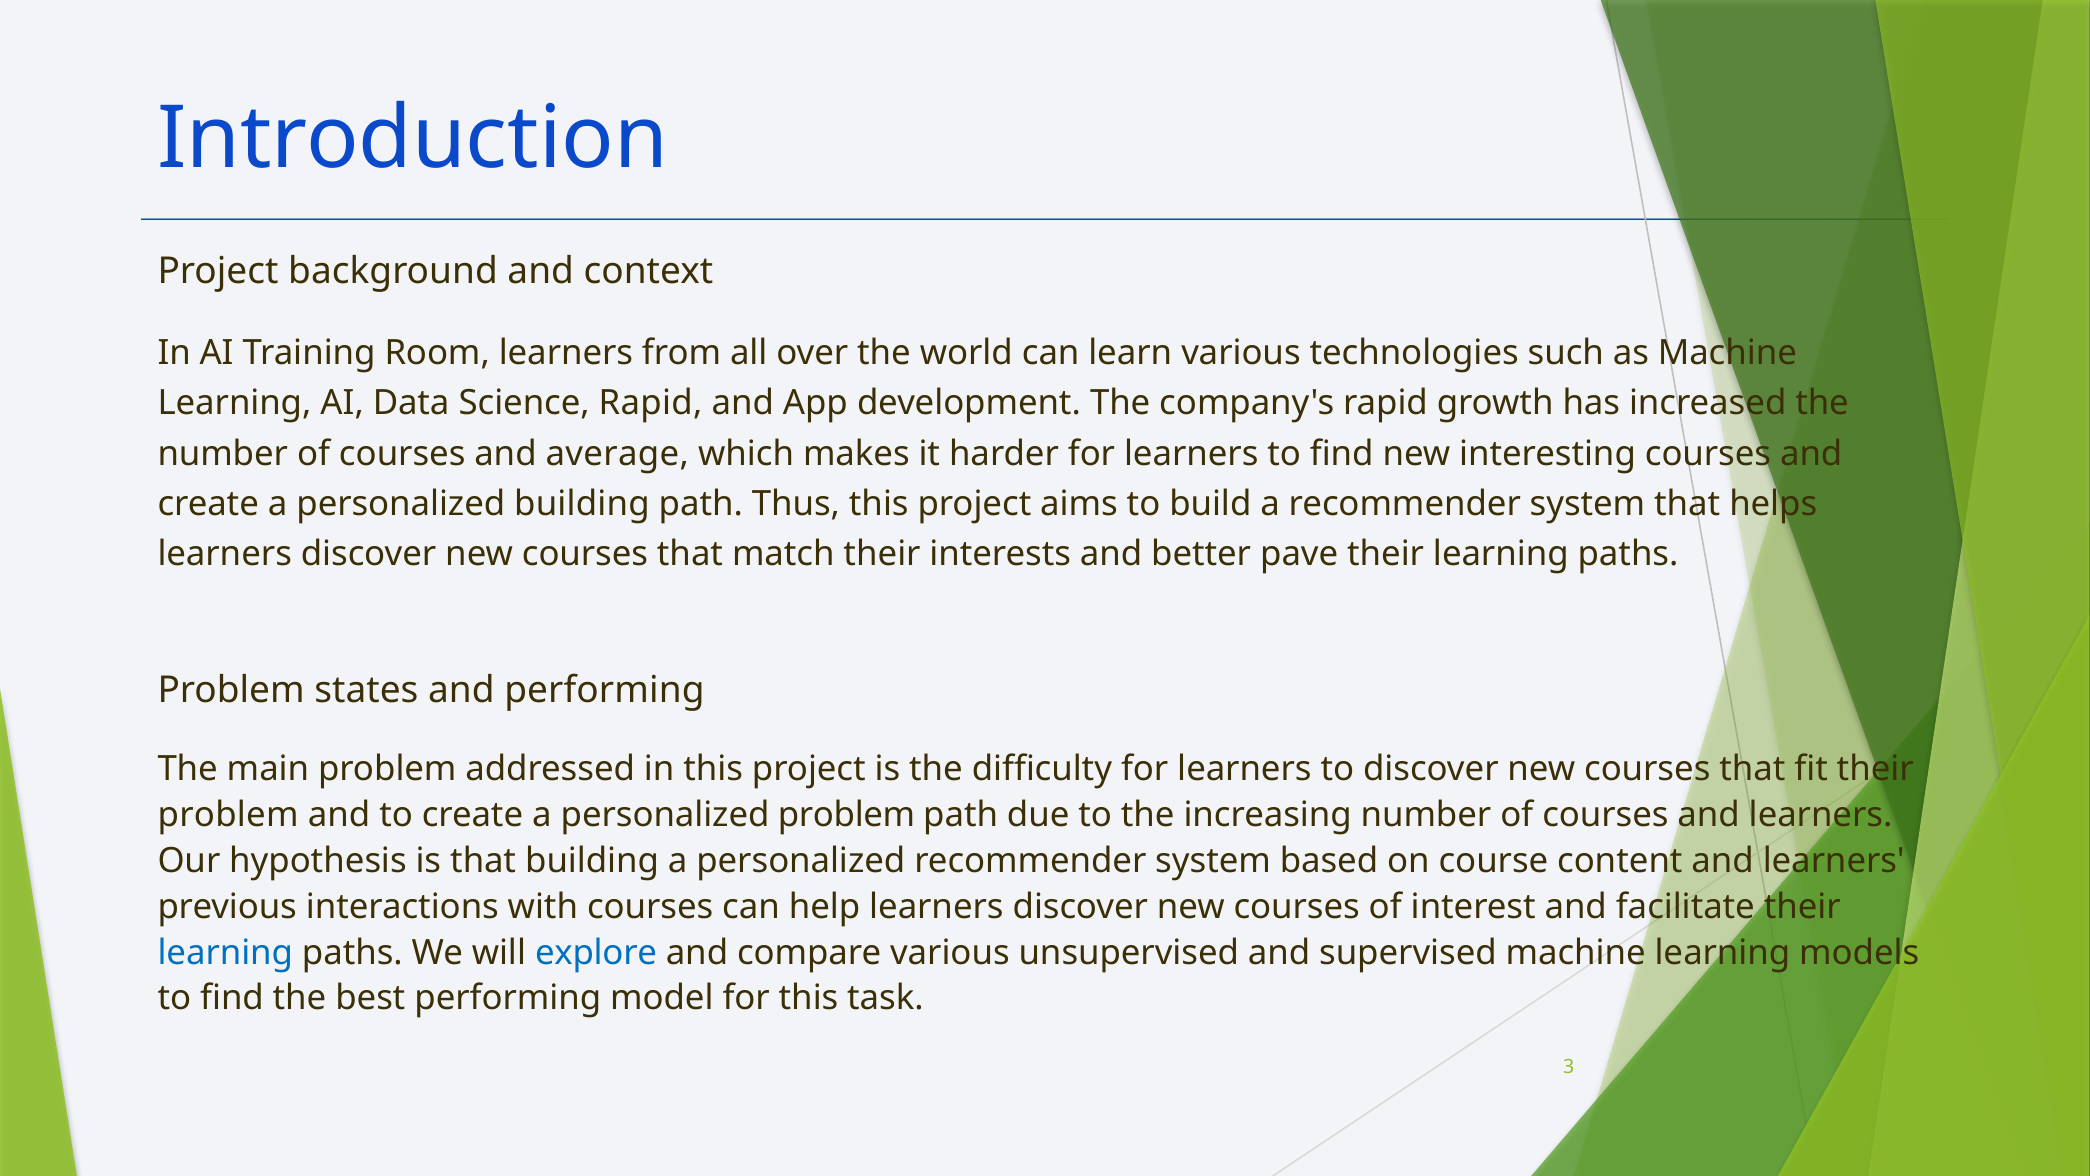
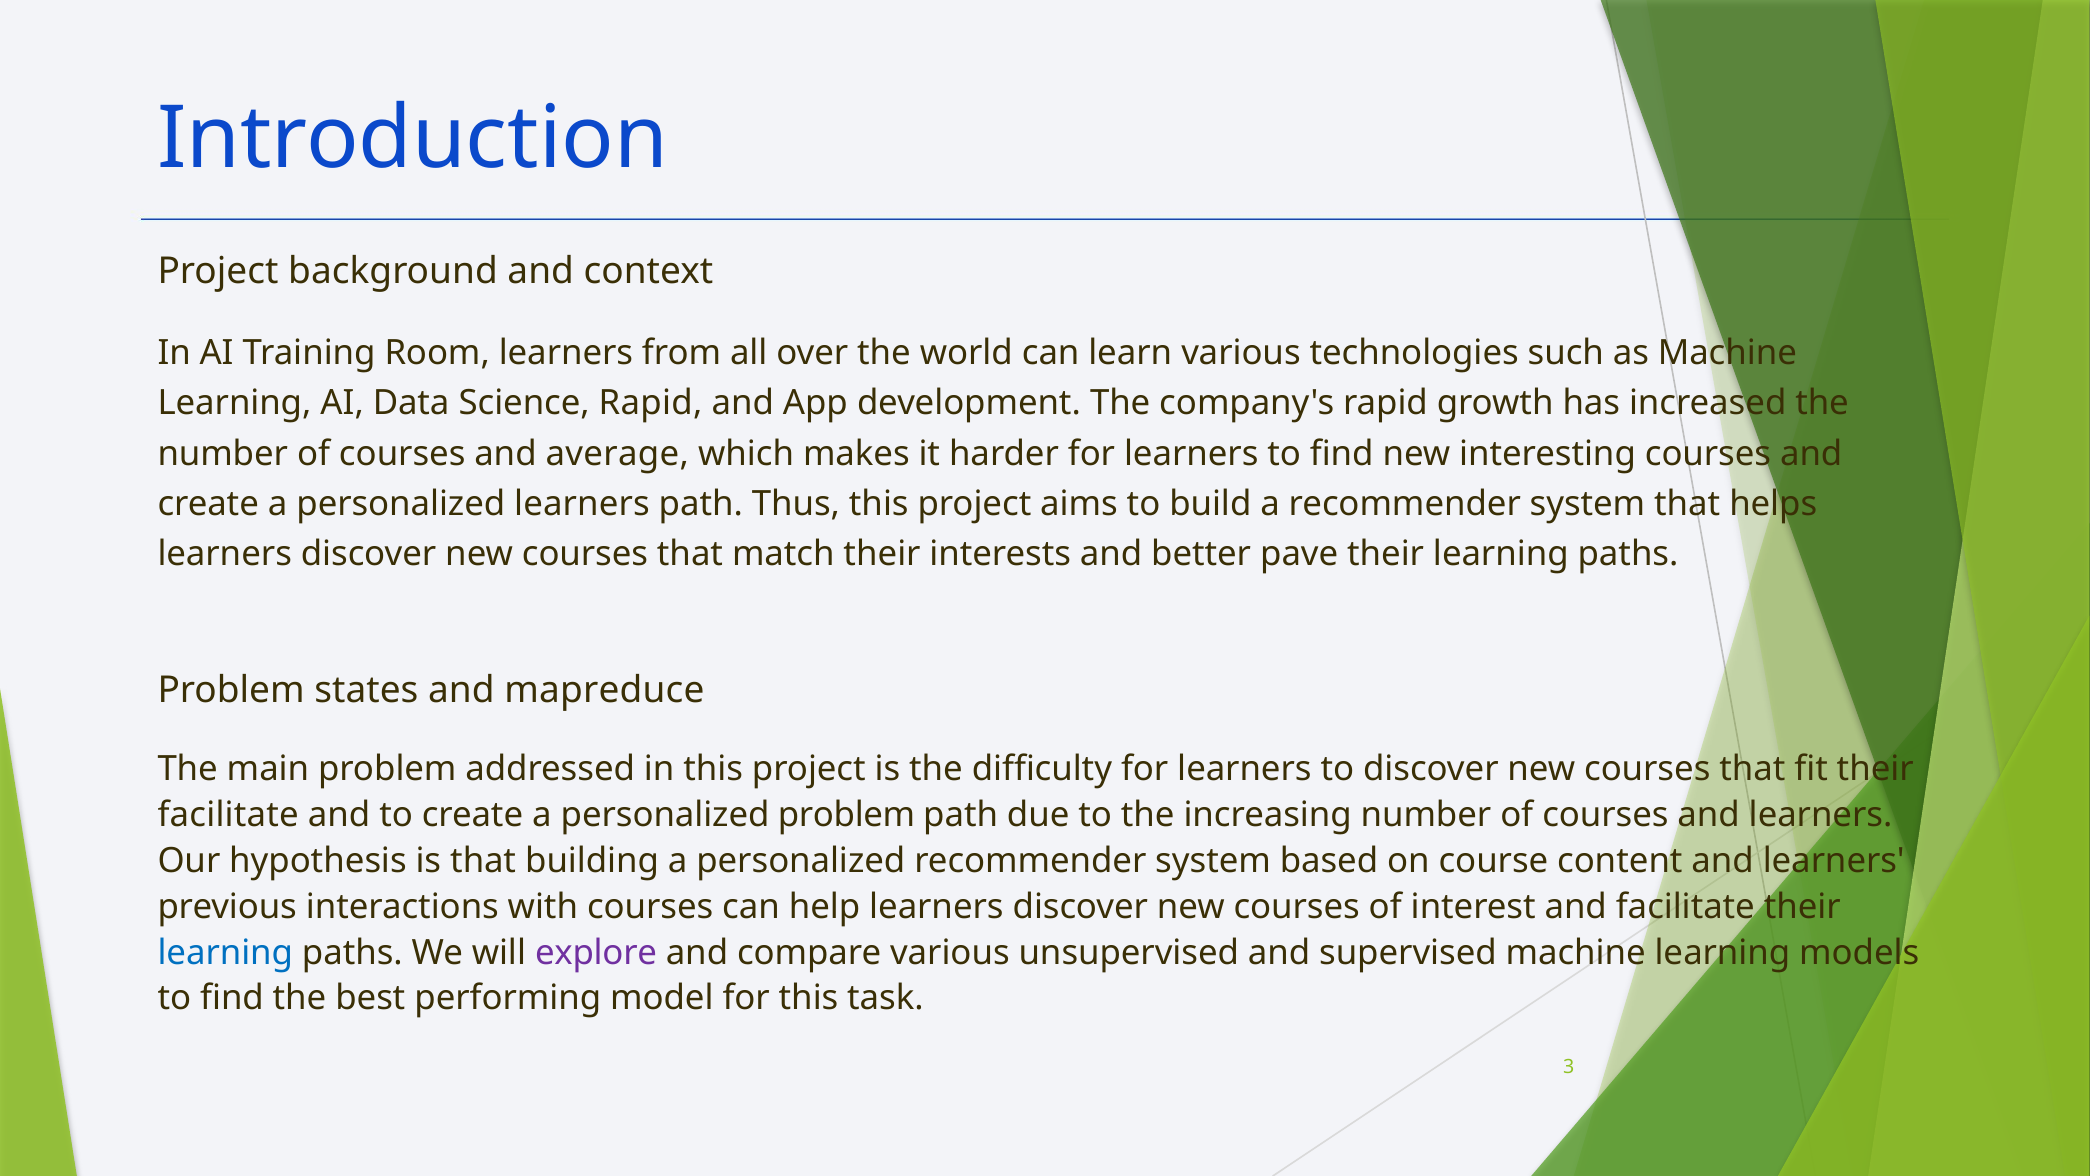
personalized building: building -> learners (582, 504)
and performing: performing -> mapreduce (604, 690)
problem: problem -> facilitate (228, 814)
explore colour: blue -> purple (596, 952)
